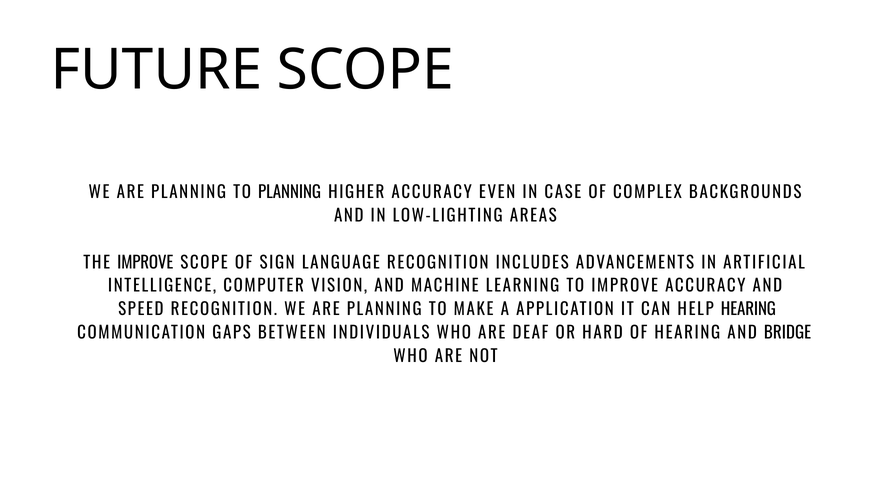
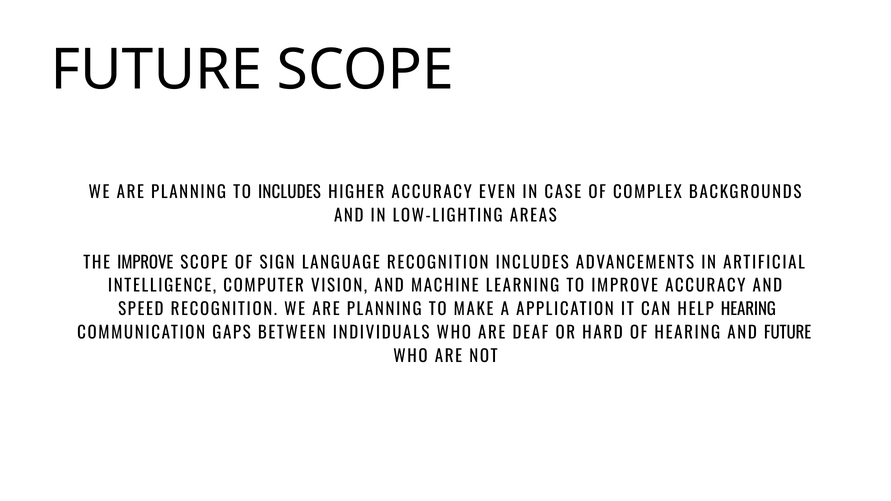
TO PLANNING: PLANNING -> INCLUDES (289, 193)
AND BRIDGE: BRIDGE -> FUTURE (788, 333)
